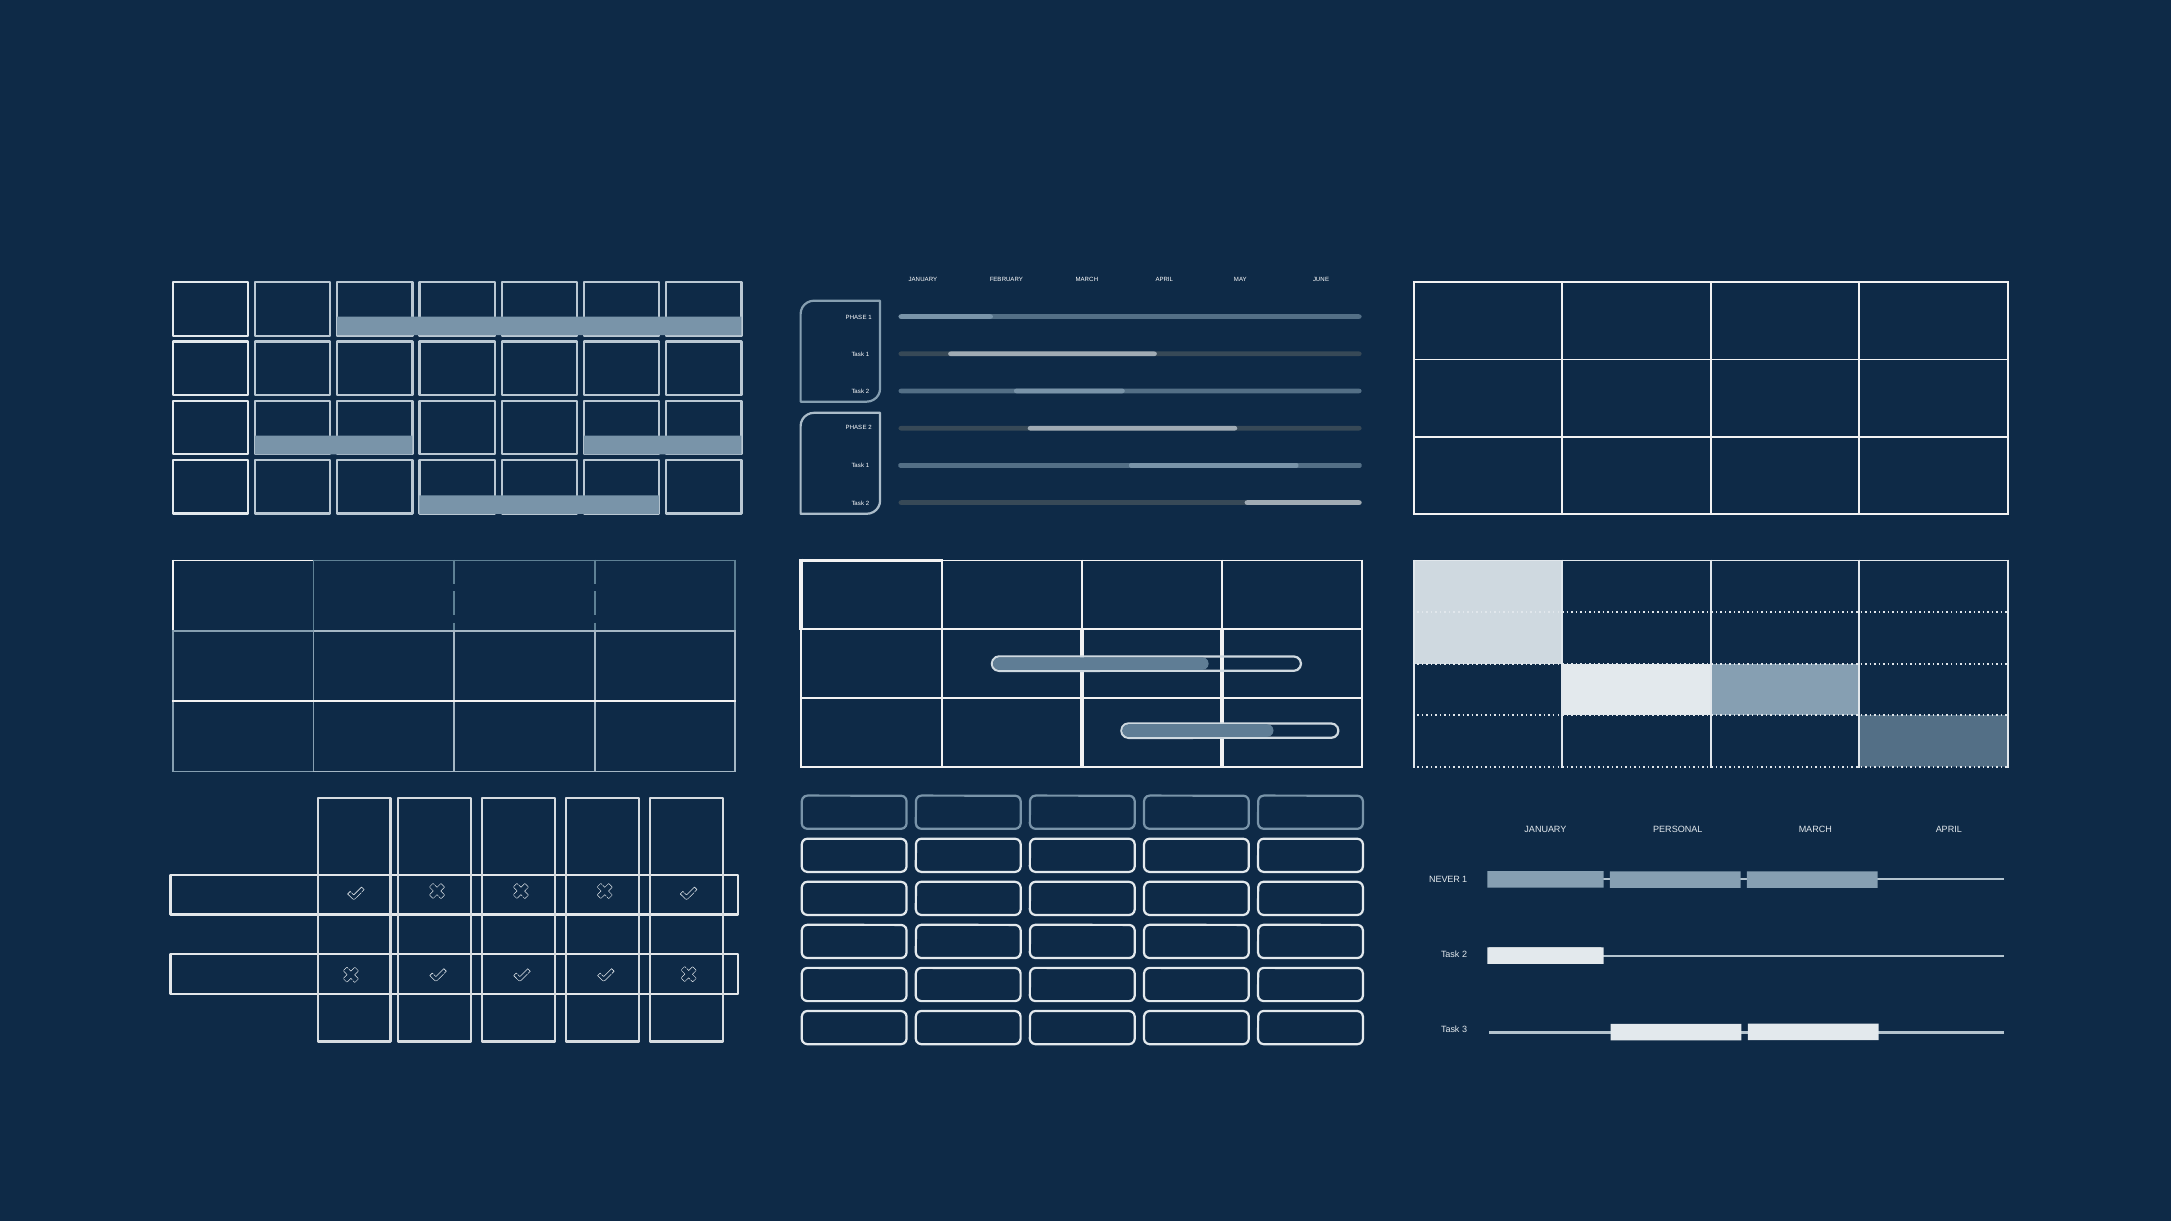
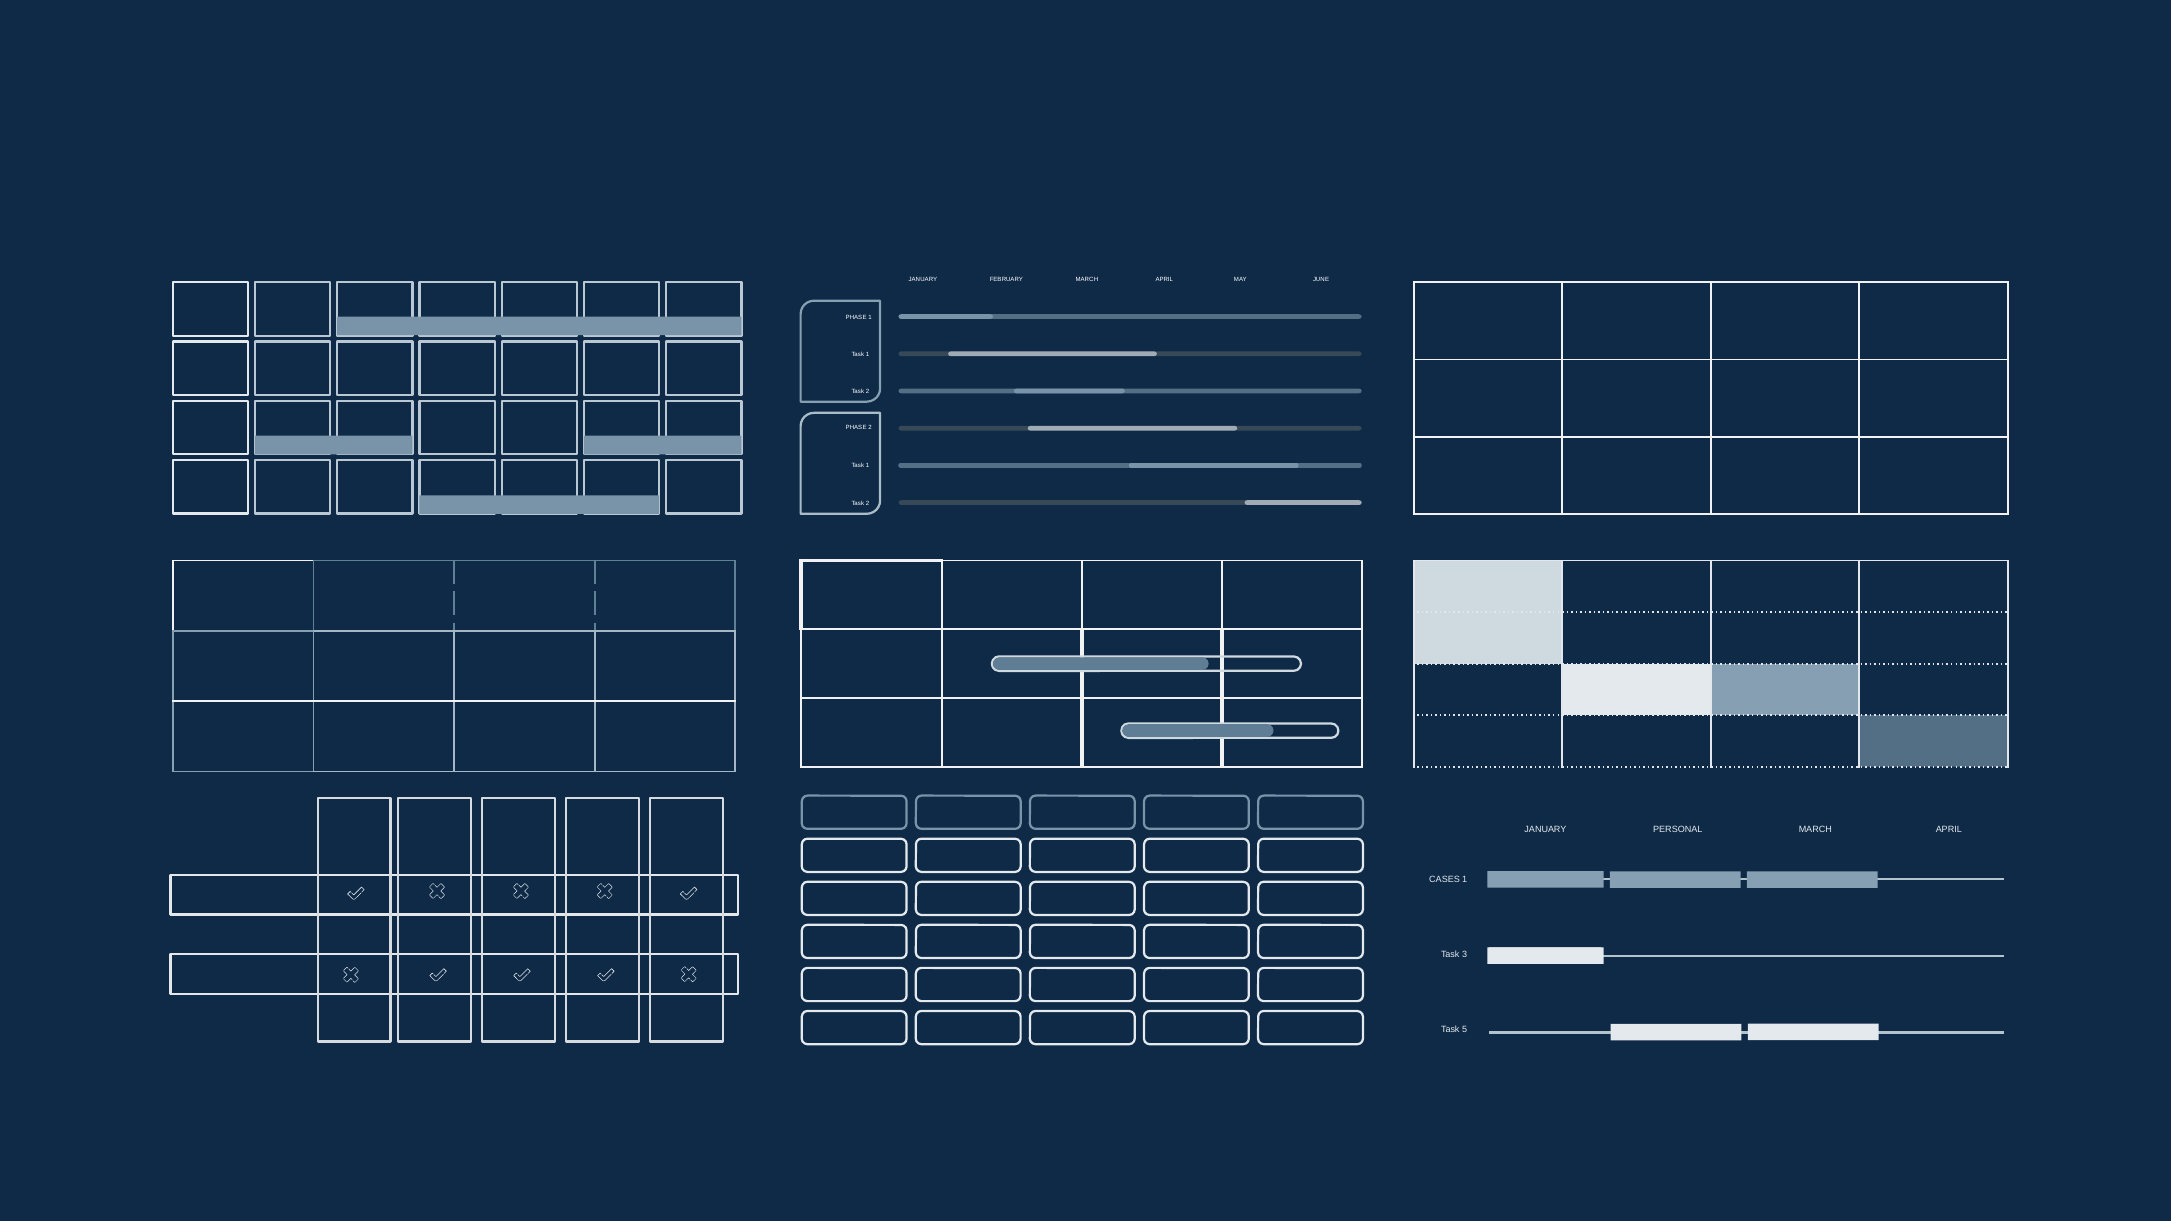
NEVER: NEVER -> CASES (1445, 880)
2: 2 -> 3 (1465, 955)
3: 3 -> 5 (1465, 1030)
